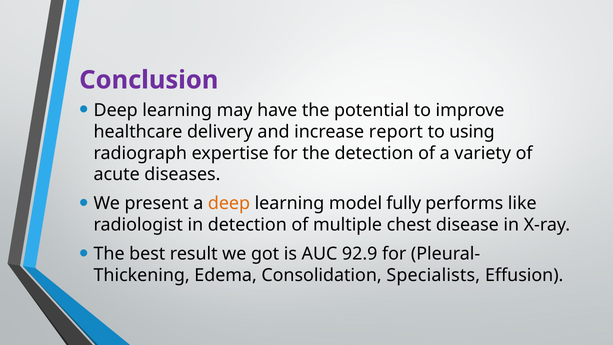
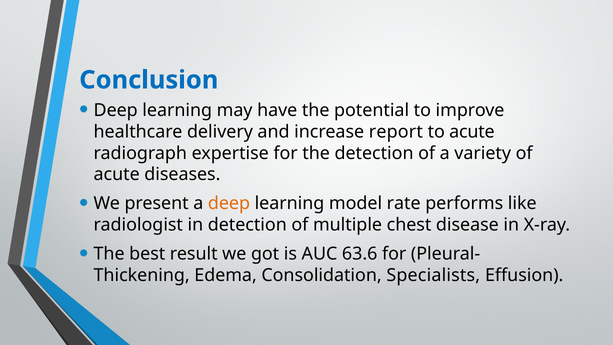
Conclusion colour: purple -> blue (149, 80)
to using: using -> acute (472, 132)
fully: fully -> rate (404, 203)
92.9: 92.9 -> 63.6 (360, 254)
